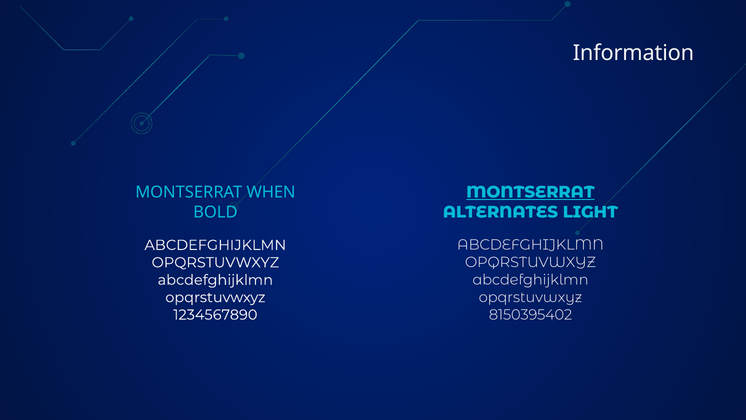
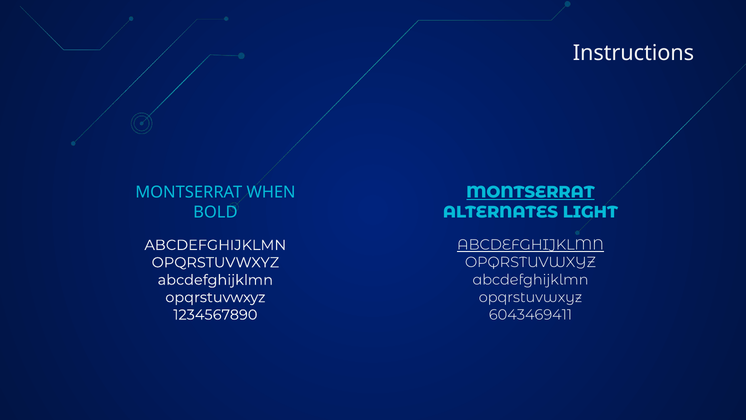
Information: Information -> Instructions (633, 53)
ABCDEFGHIJKLMN underline: none -> present (531, 245)
8150395402: 8150395402 -> 6043469411 (531, 315)
